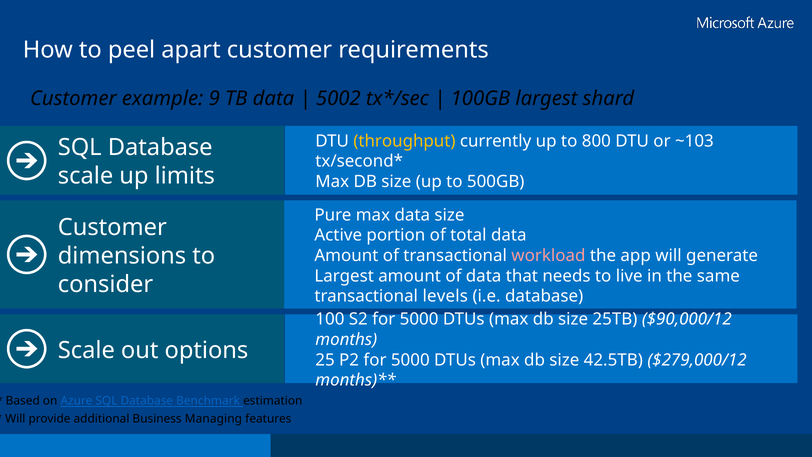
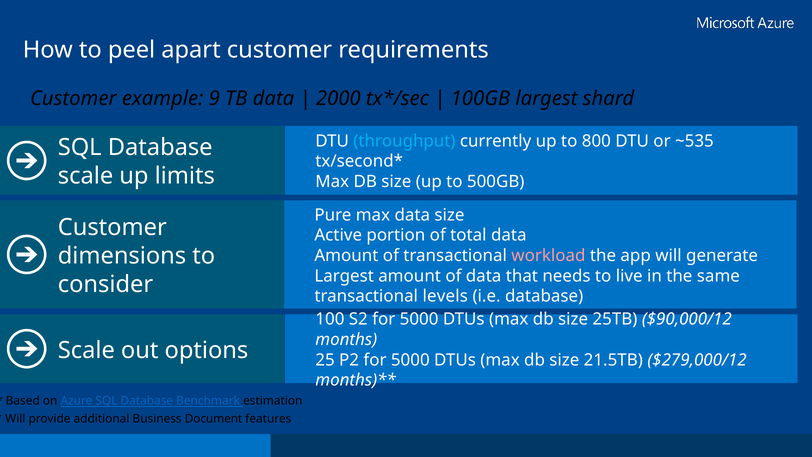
5002: 5002 -> 2000 (338, 98)
throughput colour: yellow -> light blue (404, 141)
~103: ~103 -> ~535 (694, 141)
42.5TB: 42.5TB -> 21.5TB (613, 360)
Managing: Managing -> Document (214, 419)
